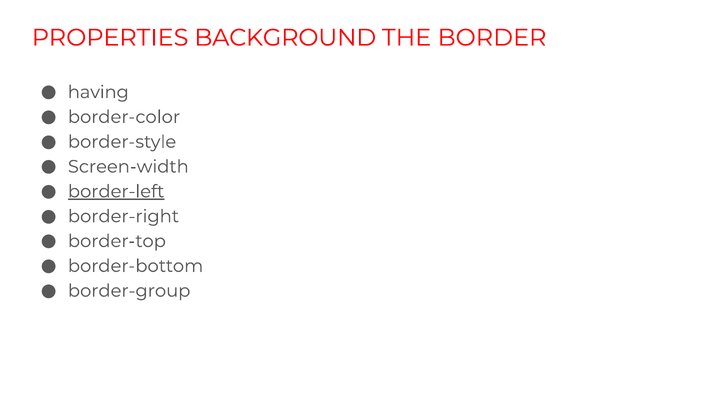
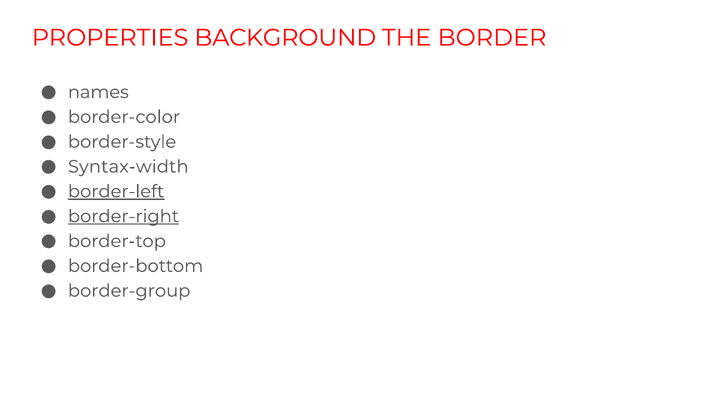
having: having -> names (98, 92)
Screen-width: Screen-width -> Syntax-width (128, 167)
border-right underline: none -> present (123, 217)
